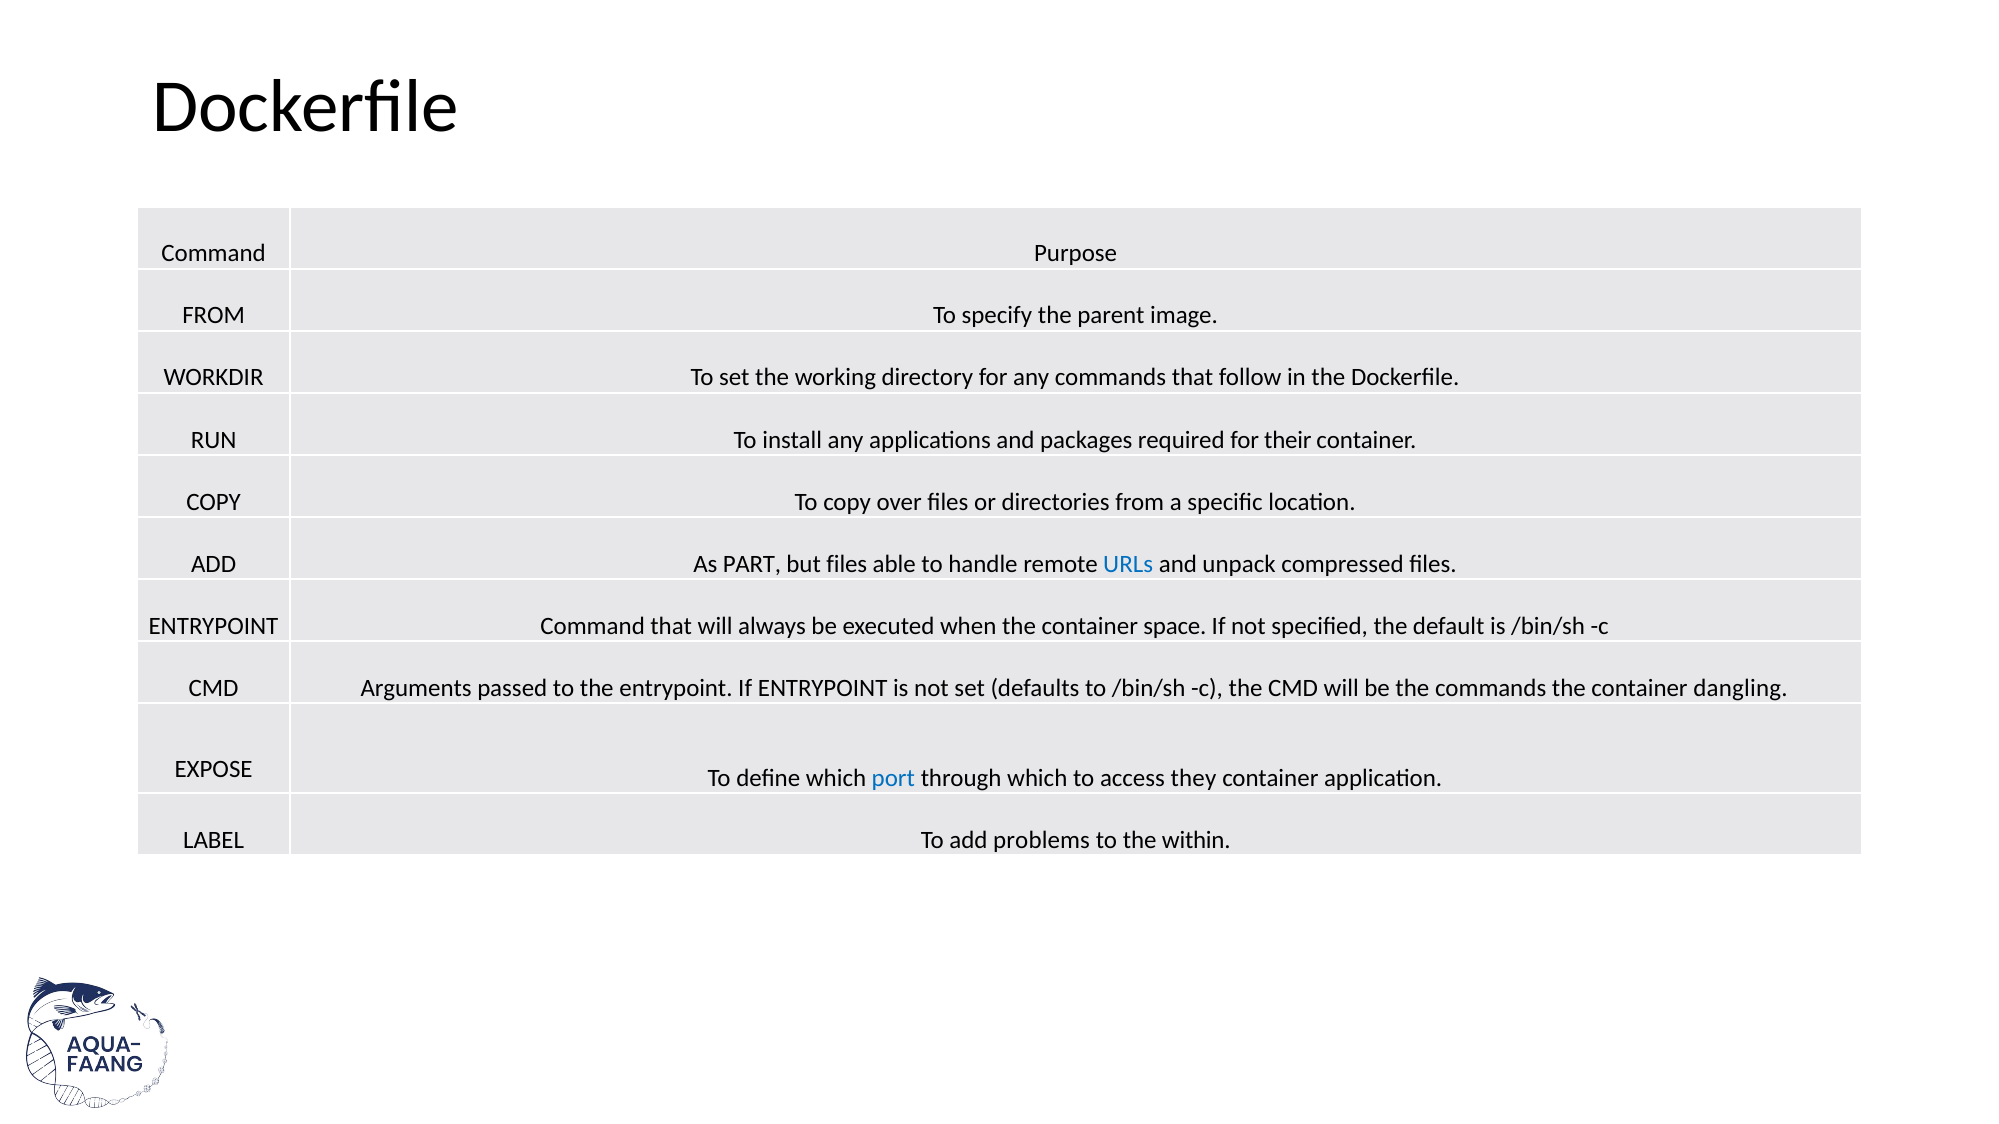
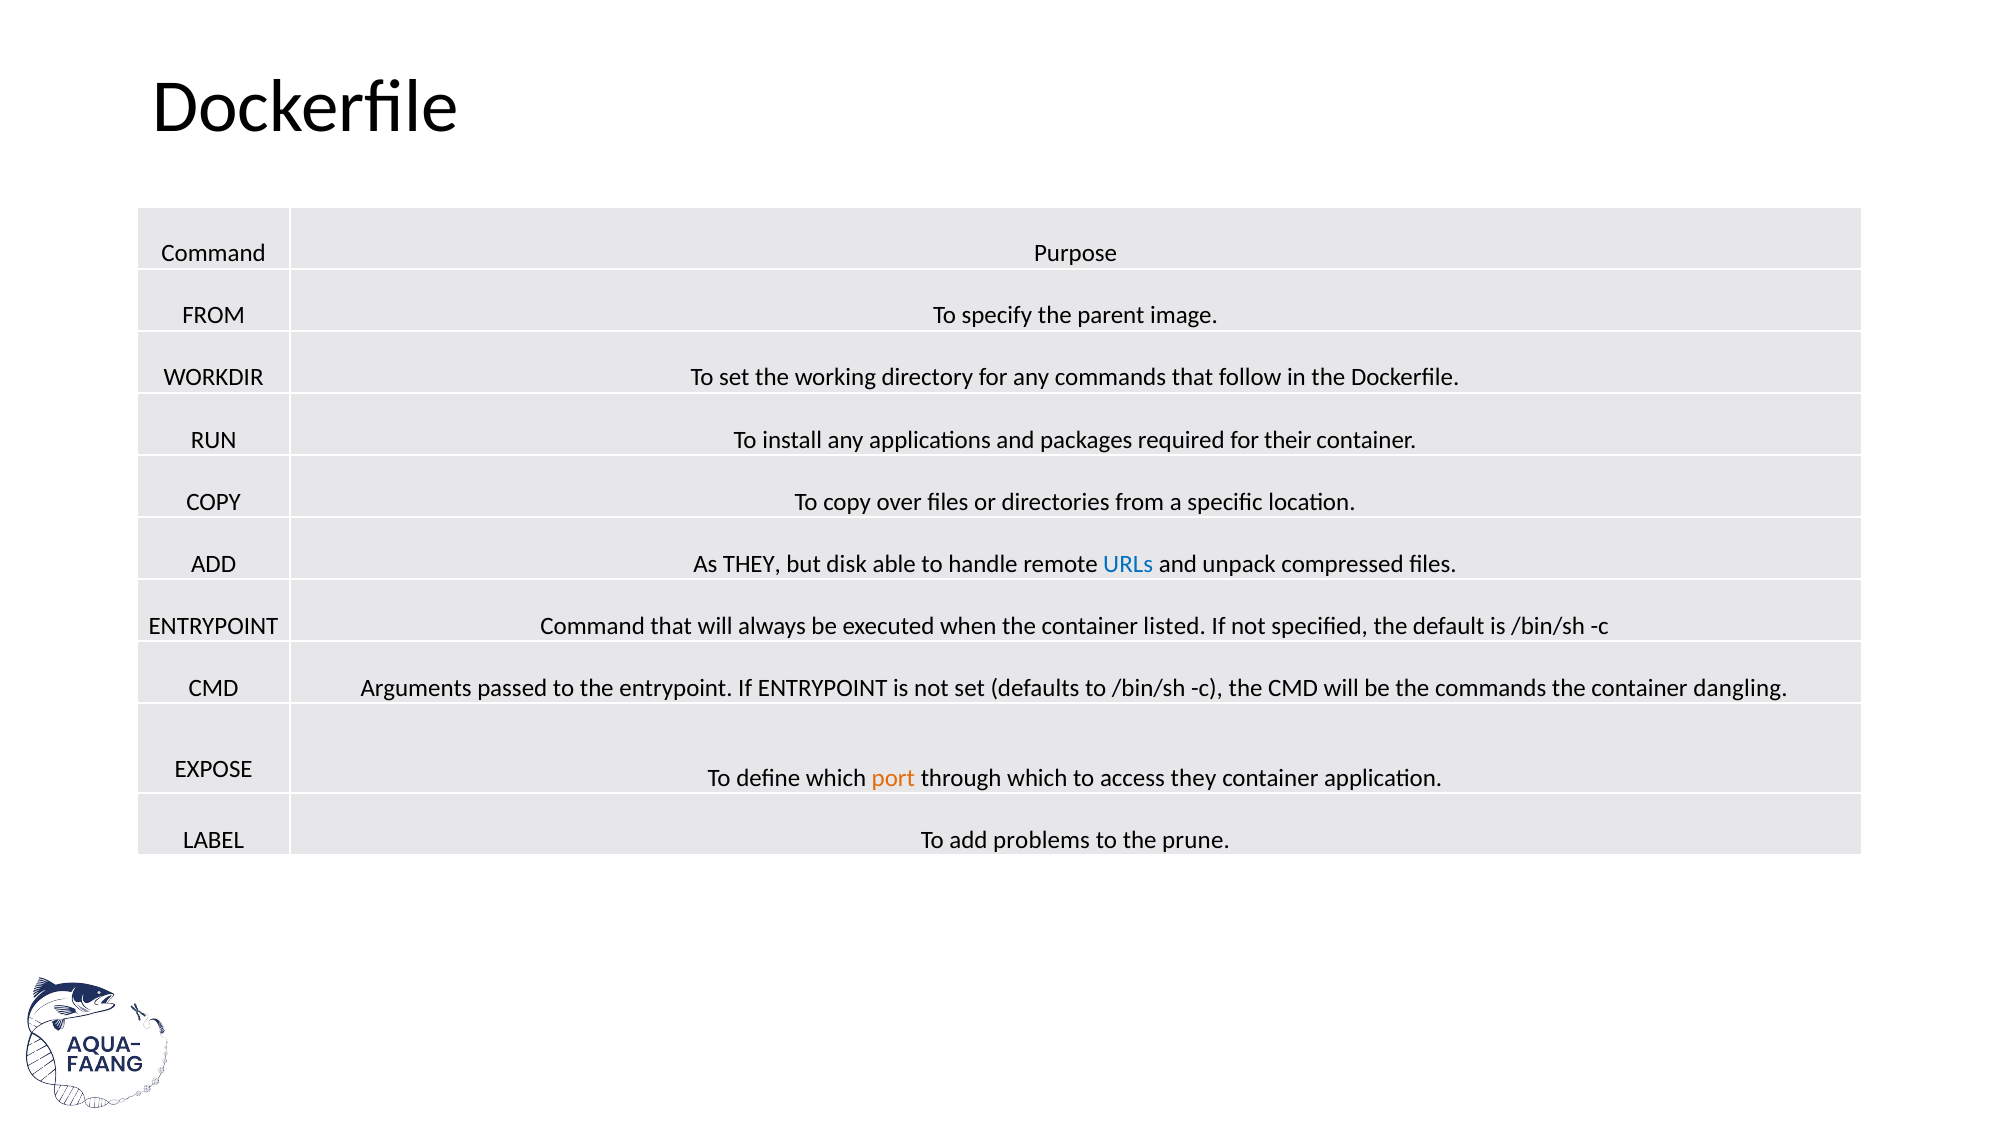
As PART: PART -> THEY (752, 564)
but files: files -> disk (847, 564)
space: space -> listed (1175, 626)
port colour: blue -> orange (893, 778)
within: within -> prune (1196, 840)
